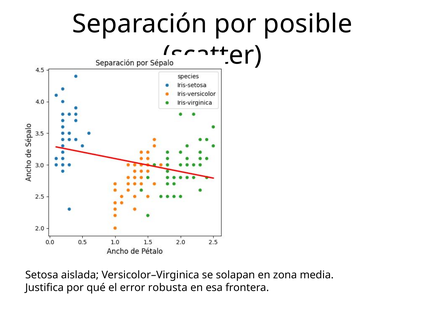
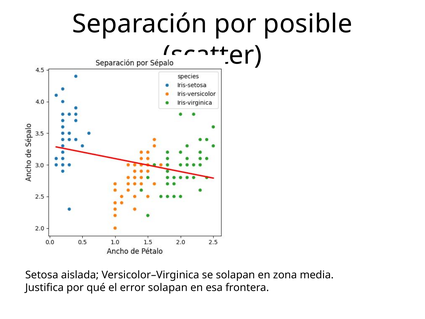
error robusta: robusta -> solapan (168, 288)
